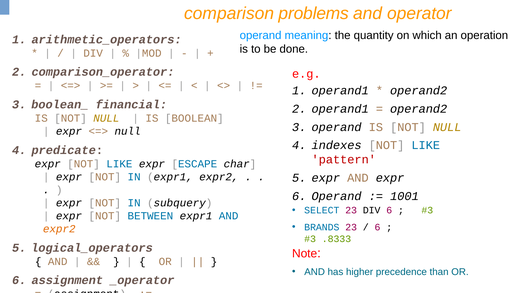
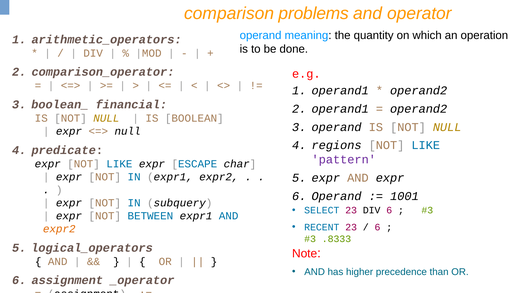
indexes: indexes -> regions (337, 145)
pattern colour: red -> purple (344, 160)
BRANDS: BRANDS -> RECENT (322, 227)
